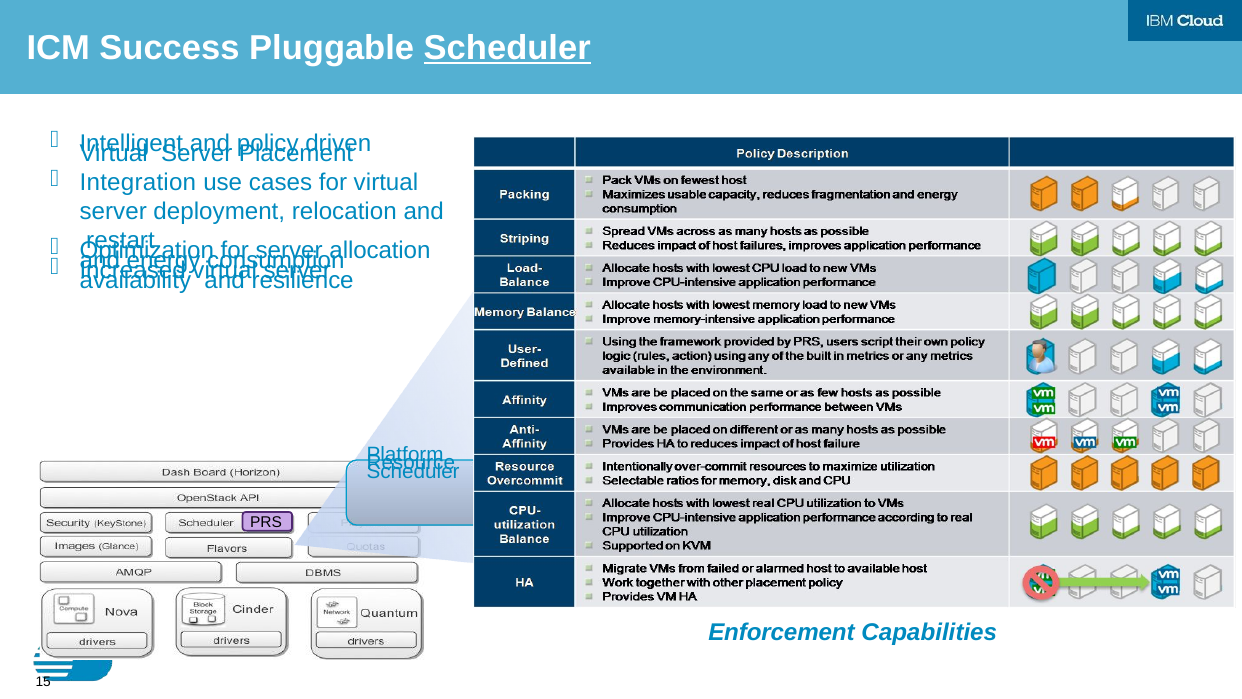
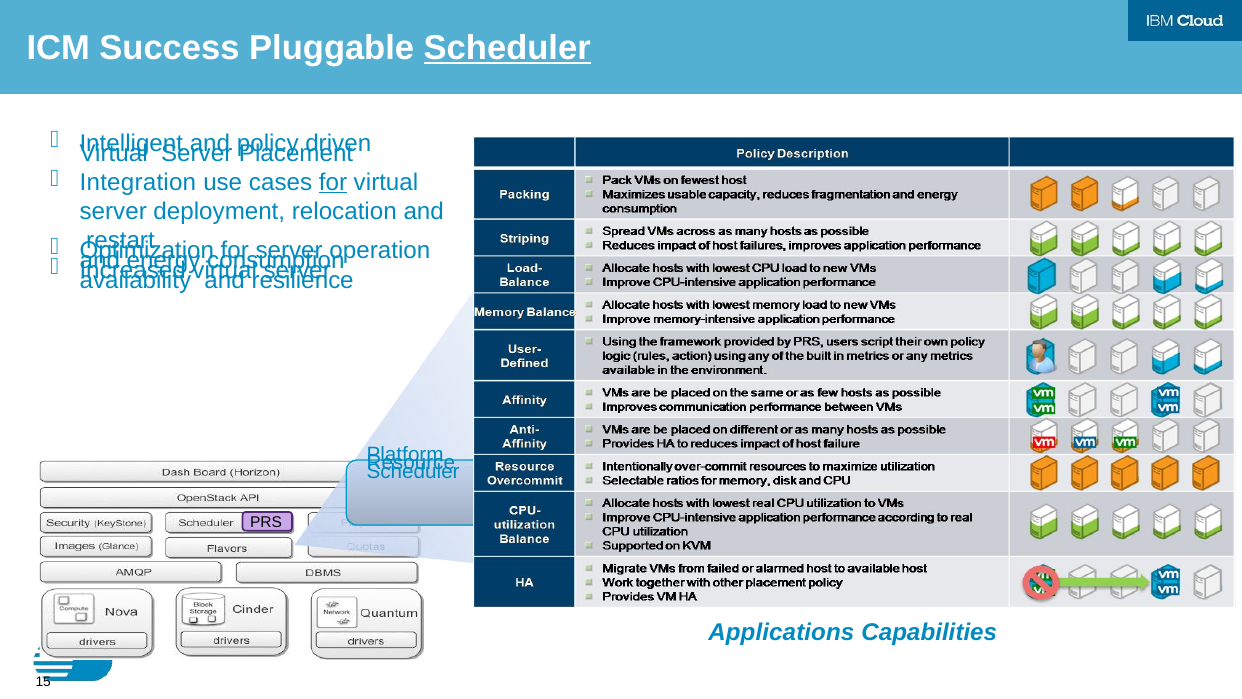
for underline: none -> present (333, 182)
allocation: allocation -> operation (380, 250)
Enforcement: Enforcement -> Applications (781, 632)
